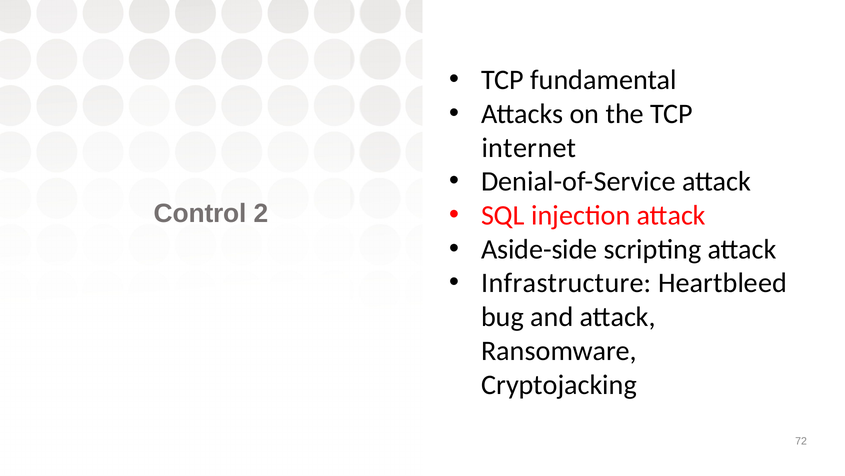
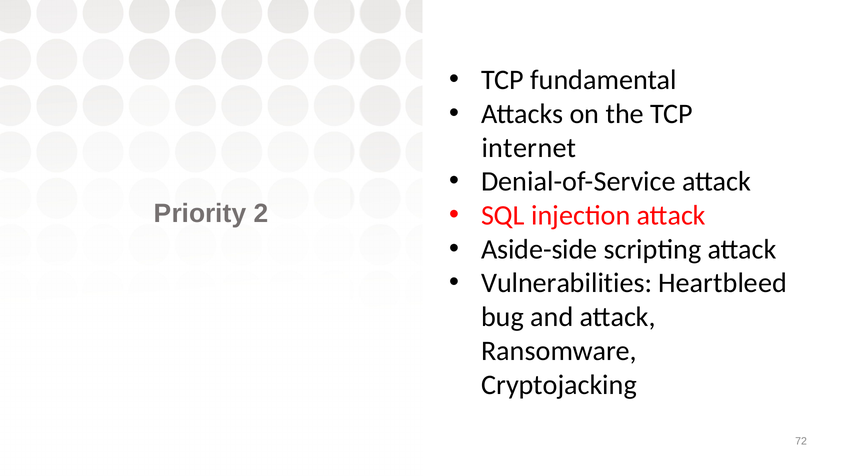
Control: Control -> Priority (200, 213)
Infrastructure: Infrastructure -> Vulnerabilities (567, 283)
